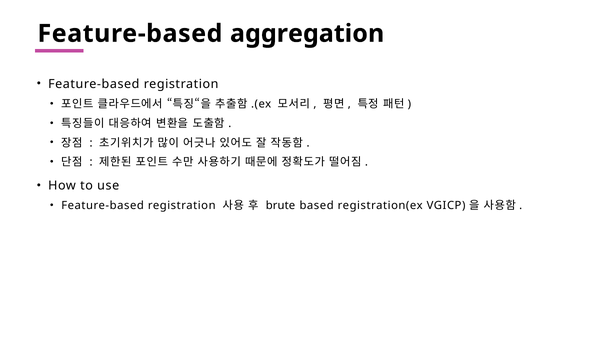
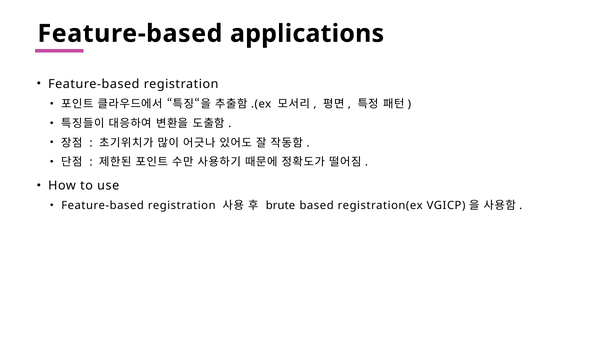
aggregation: aggregation -> applications (307, 34)
